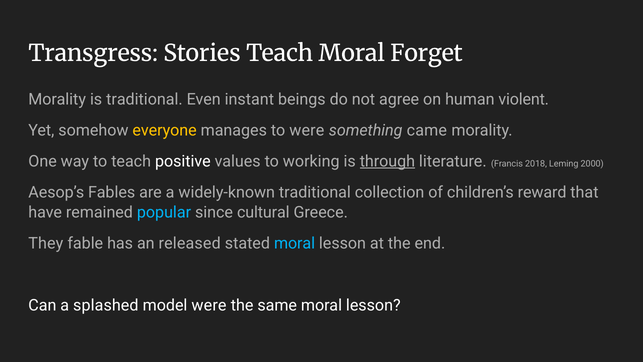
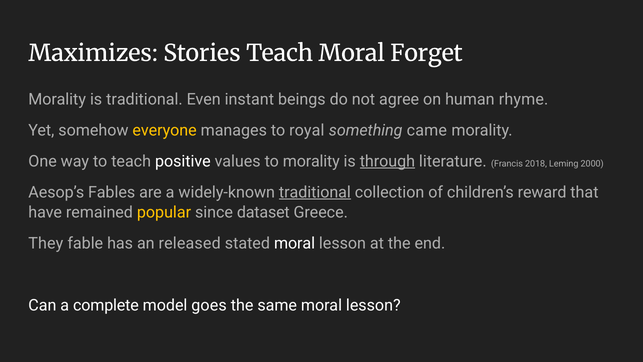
Transgress: Transgress -> Maximizes (93, 53)
violent: violent -> rhyme (524, 99)
to were: were -> royal (307, 130)
to working: working -> morality (311, 161)
traditional underline: none -> present (315, 192)
popular colour: light blue -> yellow (164, 212)
cultural: cultural -> dataset (263, 212)
moral colour: light blue -> white (295, 243)
splashed: splashed -> complete (106, 305)
model were: were -> goes (209, 305)
